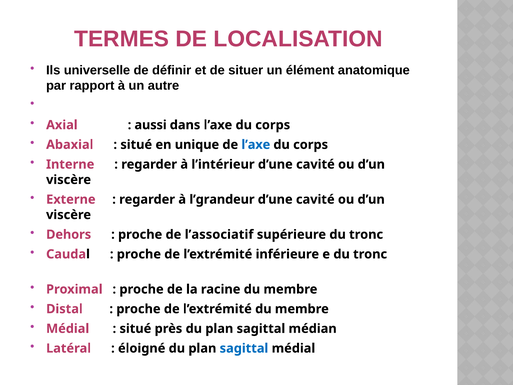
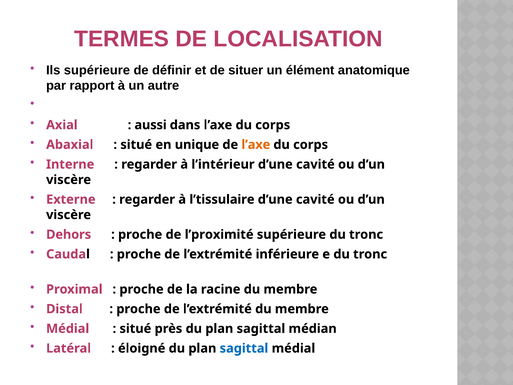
Ils universelle: universelle -> supérieure (97, 70)
l’axe colour: blue -> orange (256, 145)
l’grandeur: l’grandeur -> l’tissulaire (222, 199)
l’associatif: l’associatif -> l’proximité (219, 234)
